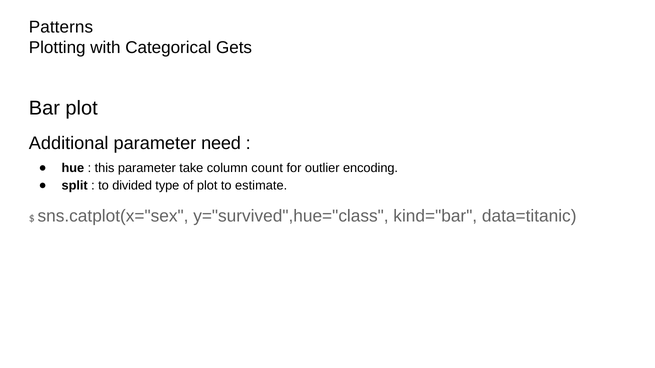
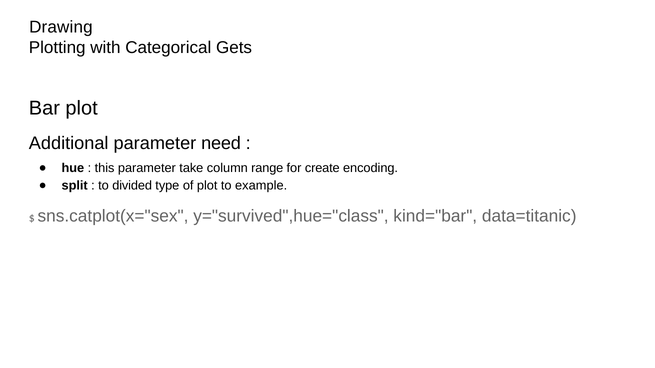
Patterns: Patterns -> Drawing (61, 27)
count: count -> range (267, 168)
outlier: outlier -> create (322, 168)
estimate: estimate -> example (261, 186)
